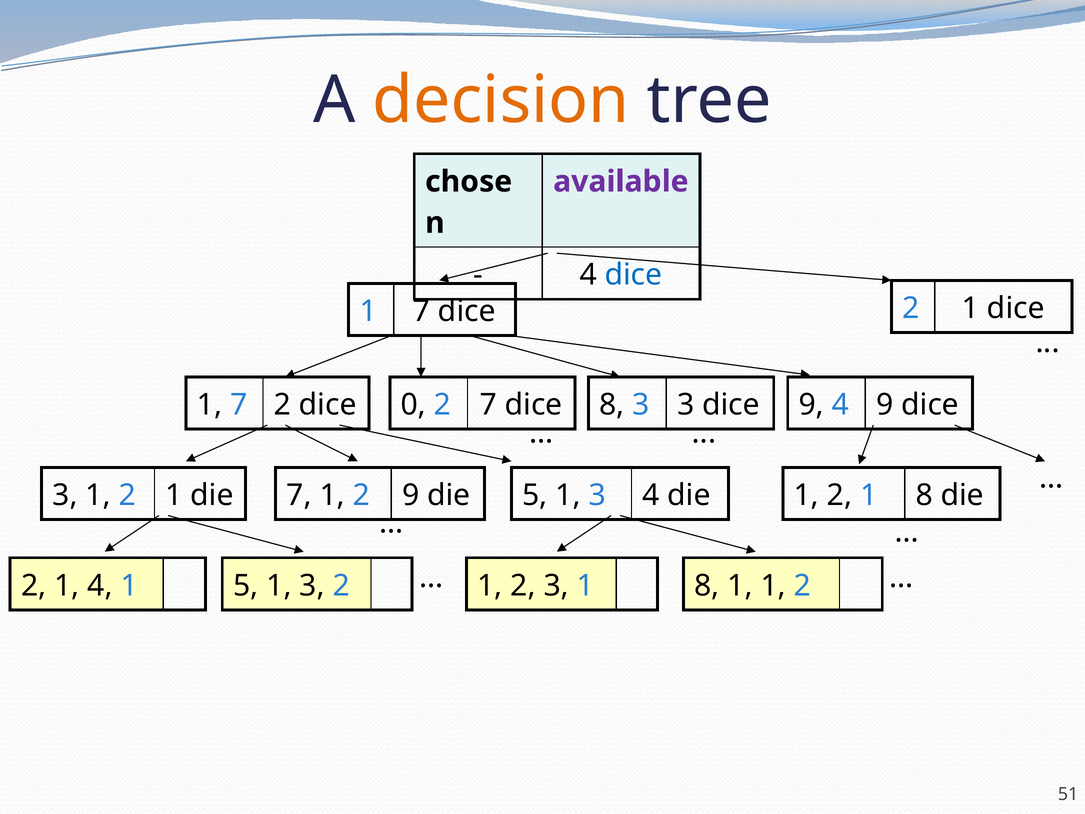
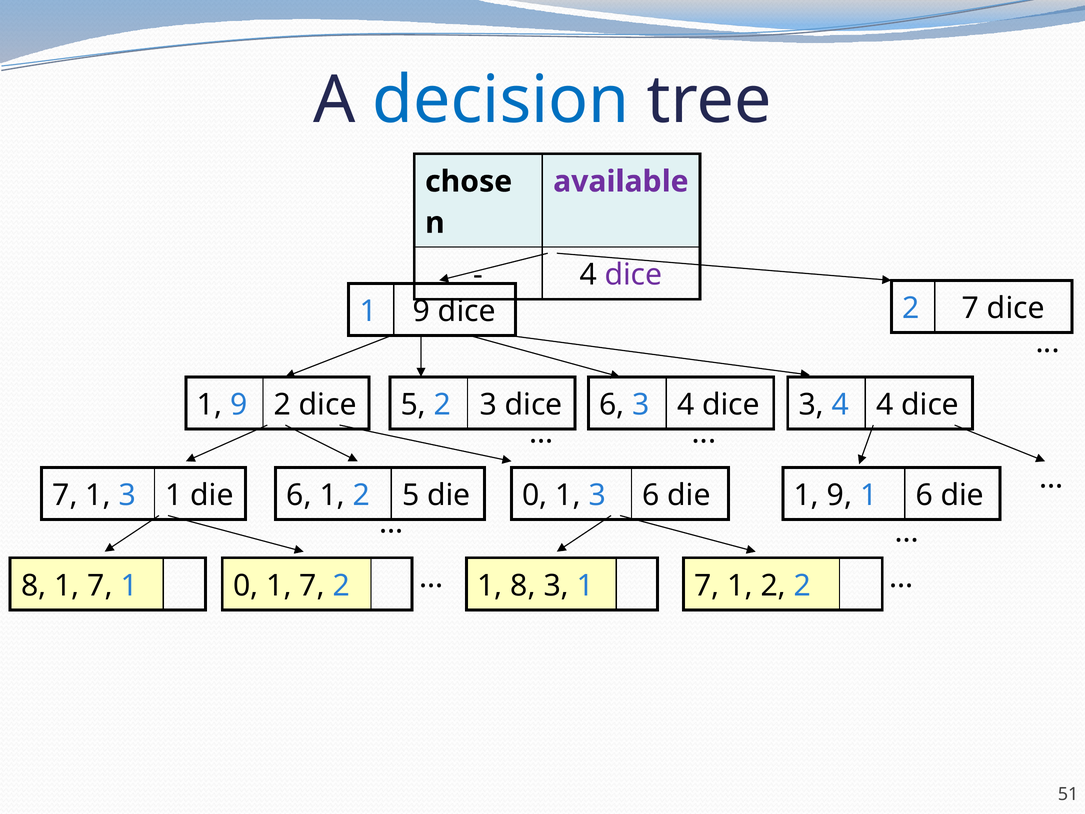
decision colour: orange -> blue (501, 100)
dice colour: blue -> purple (634, 275)
1: 1 -> 7 (971, 308)
7: 7 -> 9 (422, 311)
7: 7 -> 9 (239, 405)
0: 0 -> 5 (413, 405)
2 7: 7 -> 3 (488, 405)
8: 8 -> 6 (612, 405)
3: 3 -> 4 (686, 405)
dice 9: 9 -> 3 (811, 405)
4 9: 9 -> 4 (885, 405)
3: 3 -> 7 (65, 495)
2: 2 -> 3 (127, 495)
7: 7 -> 6 (299, 495)
2 9: 9 -> 5 (411, 495)
5: 5 -> 0 (535, 495)
3 4: 4 -> 6 (651, 495)
2: 2 -> 9 (840, 495)
8: 8 -> 6 (924, 495)
2: 2 -> 8 (34, 585)
4: 4 -> 7 (100, 585)
5: 5 -> 0 (246, 585)
3: 3 -> 7 (312, 585)
2: 2 -> 8 (523, 585)
3 1 8: 8 -> 7 (707, 585)
1: 1 -> 2 (773, 585)
